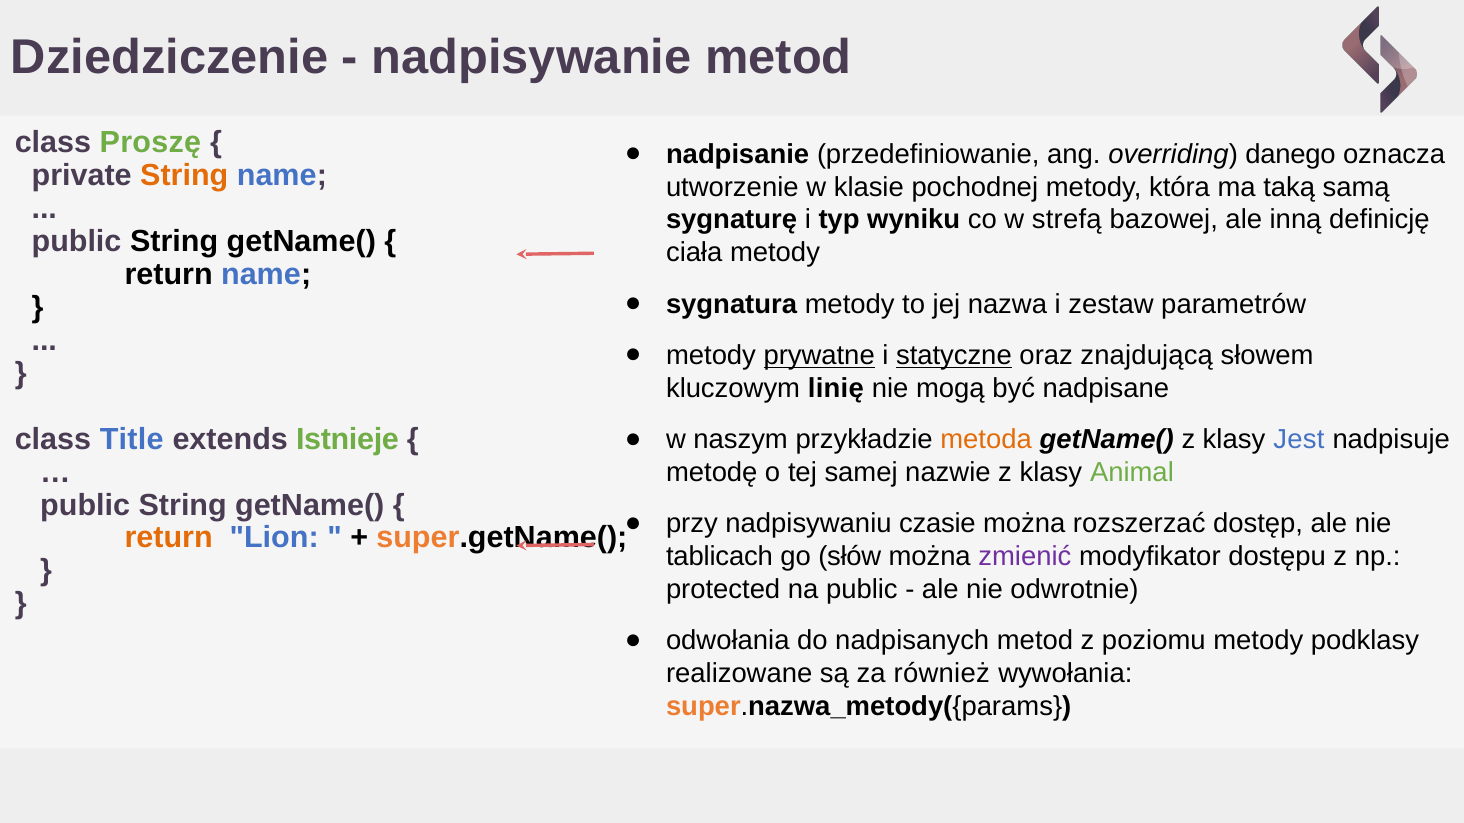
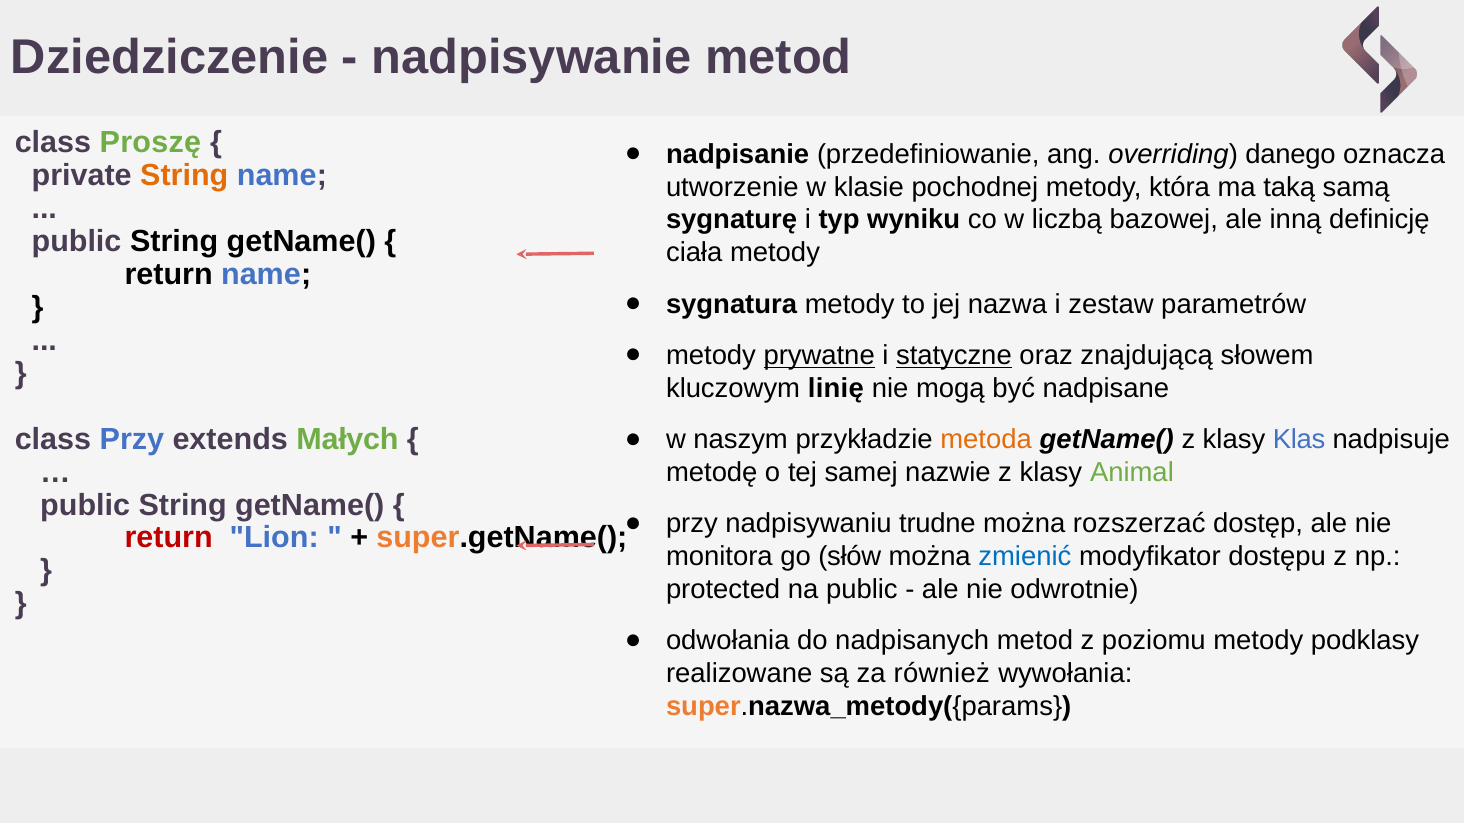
strefą: strefą -> liczbą (1067, 220)
class Title: Title -> Przy (132, 439)
Istnieje: Istnieje -> Małych (347, 439)
Jest: Jest -> Klas (1299, 440)
czasie: czasie -> trudne (937, 524)
return colour: orange -> red (169, 538)
tablicach: tablicach -> monitora (719, 557)
zmienić colour: purple -> blue (1025, 557)
